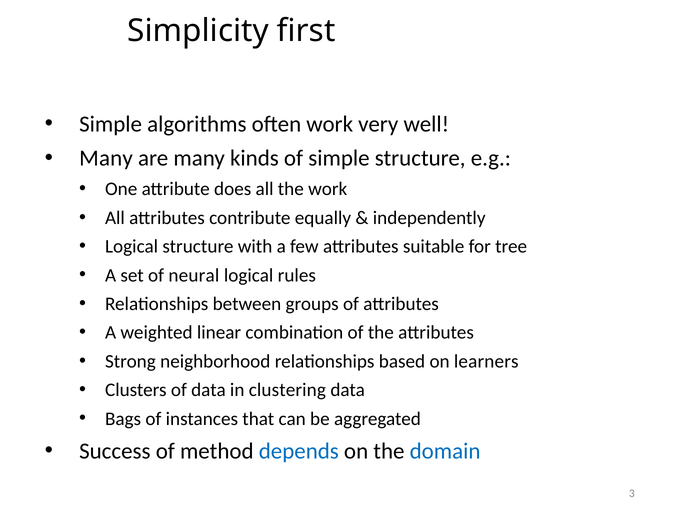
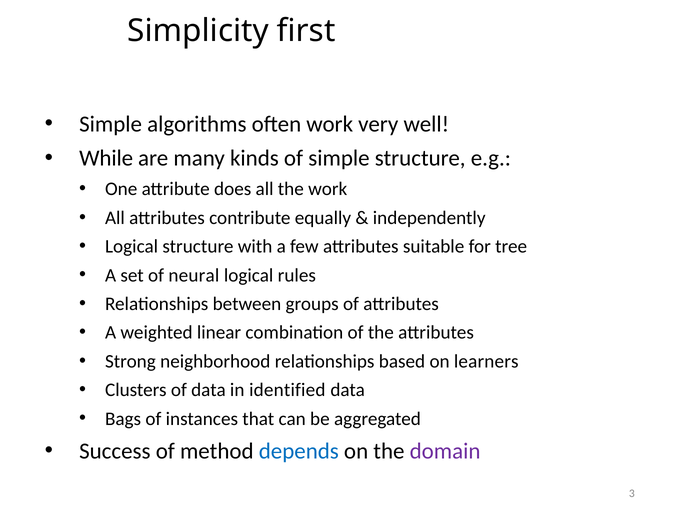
Many: Many -> While (106, 158)
clustering: clustering -> identified (287, 390)
domain colour: blue -> purple (445, 451)
